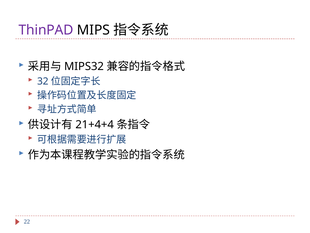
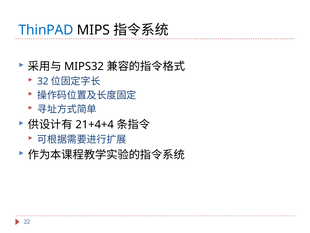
ThinPAD colour: purple -> blue (46, 30)
